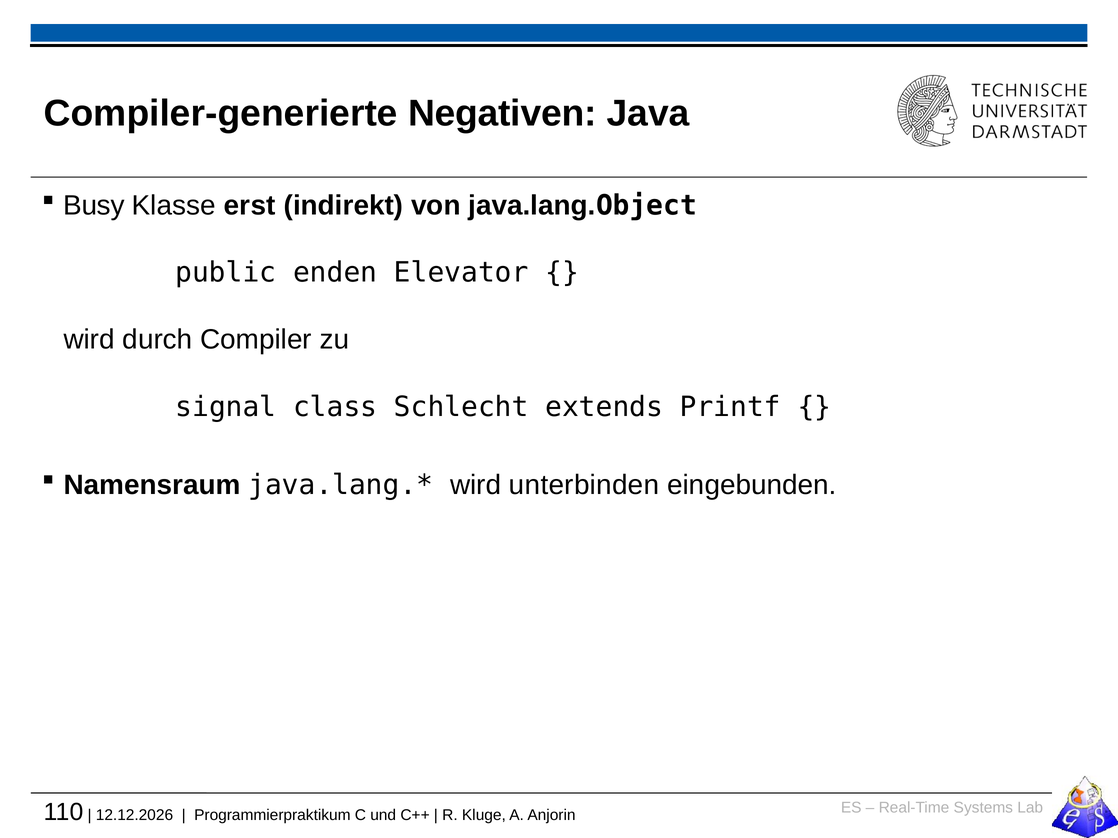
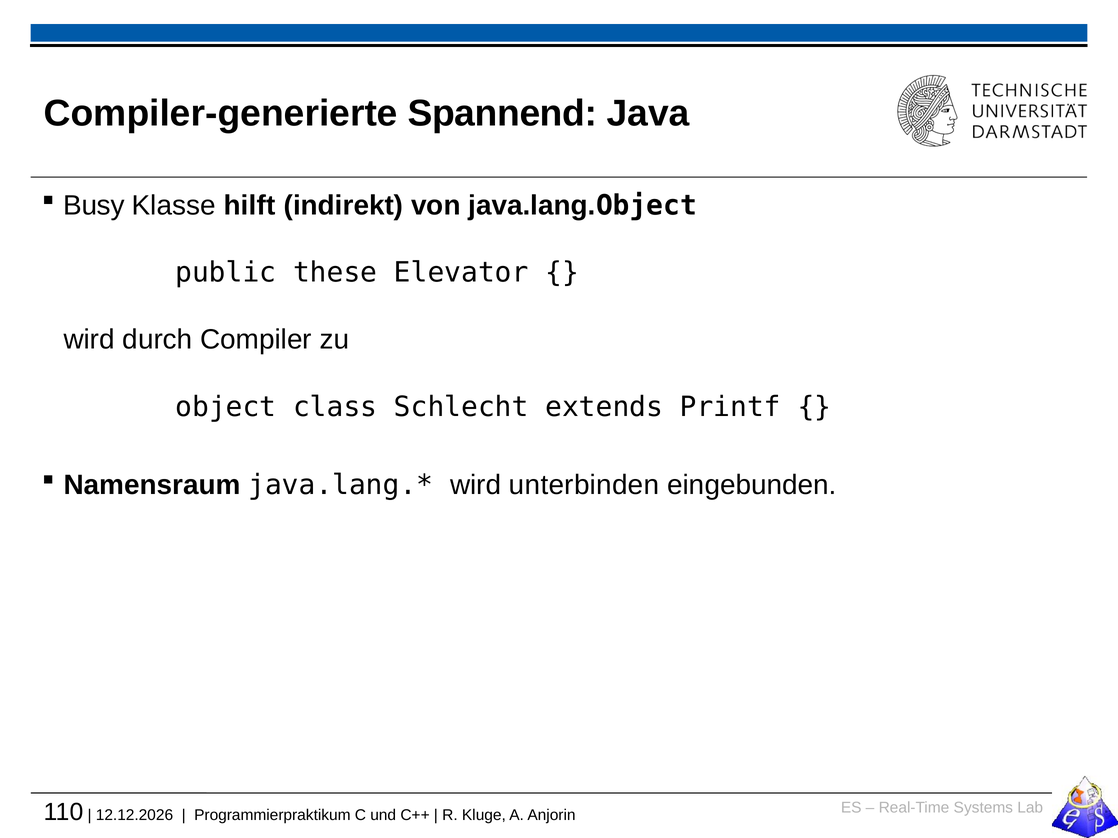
Negativen: Negativen -> Spannend (502, 114)
erst: erst -> hilft (250, 206)
enden: enden -> these (335, 273)
signal: signal -> object (226, 407)
